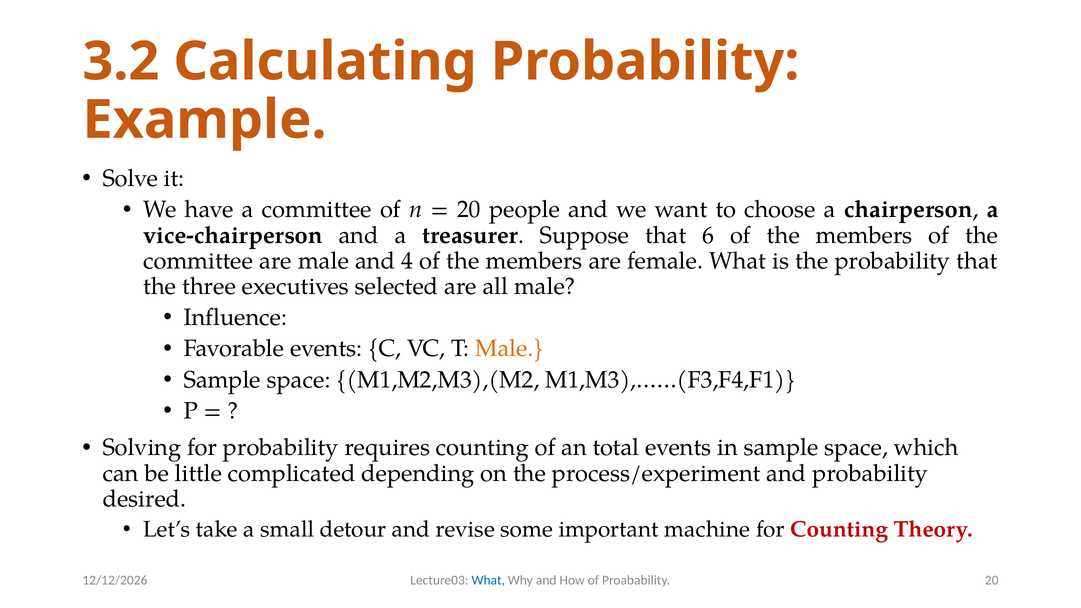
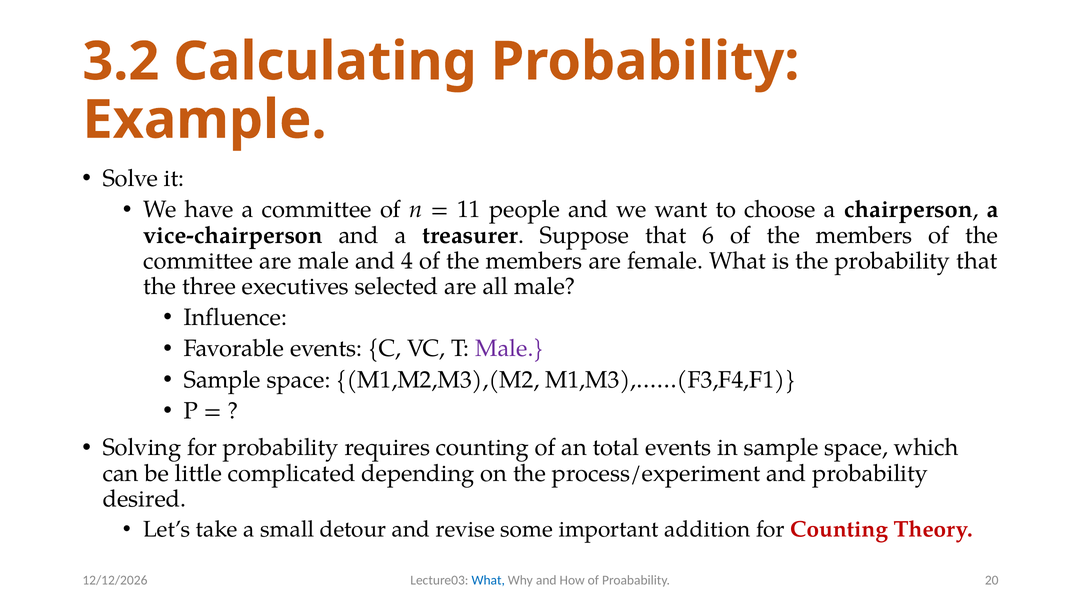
20: 20 -> 11 (469, 210)
Male colour: orange -> purple (510, 349)
machine: machine -> addition (707, 529)
